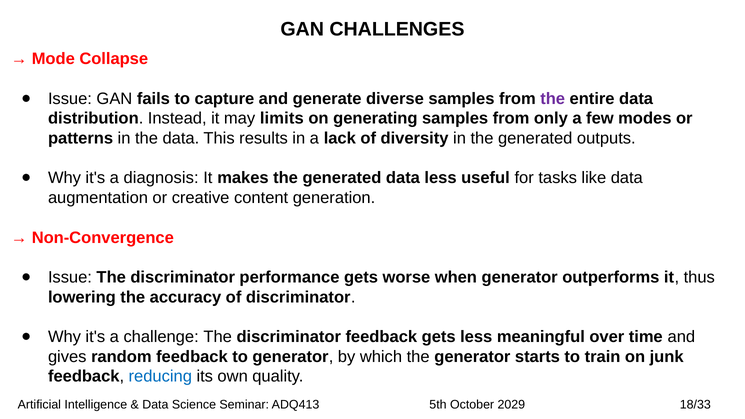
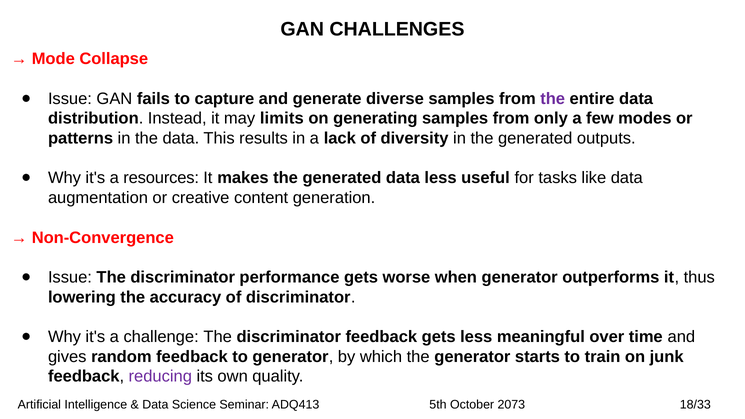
diagnosis: diagnosis -> resources (161, 178)
reducing colour: blue -> purple (160, 377)
2029: 2029 -> 2073 (511, 405)
